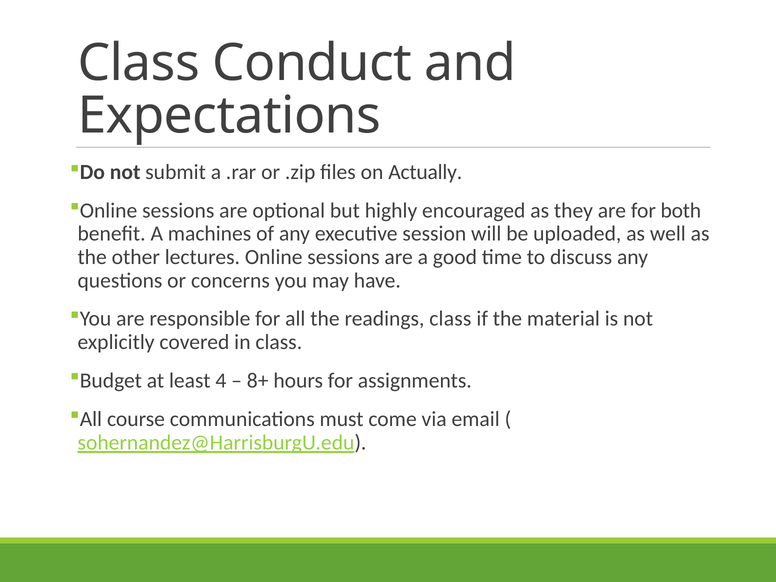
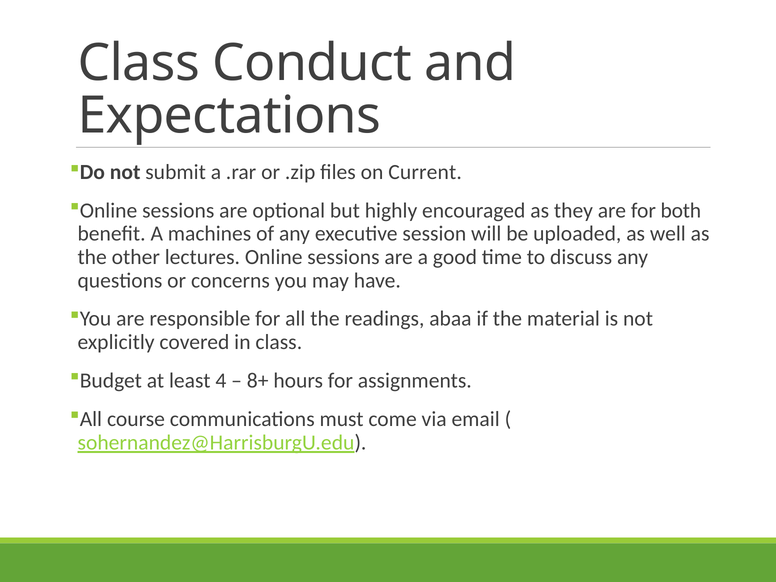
Actually: Actually -> Current (425, 172)
readings class: class -> abaa (450, 319)
